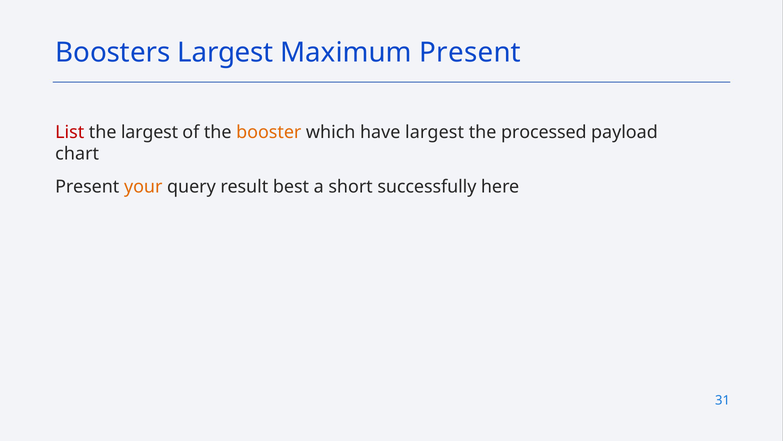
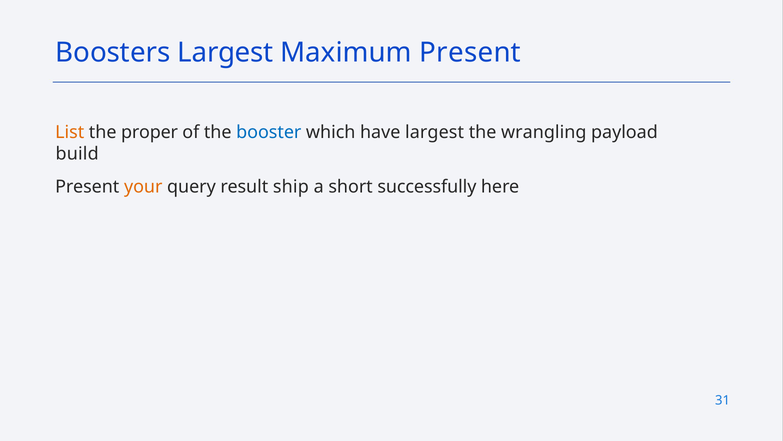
List colour: red -> orange (70, 132)
the largest: largest -> proper (150, 132)
booster colour: orange -> blue (269, 132)
processed: processed -> wrangling (544, 132)
chart: chart -> build (77, 154)
best: best -> ship (291, 187)
